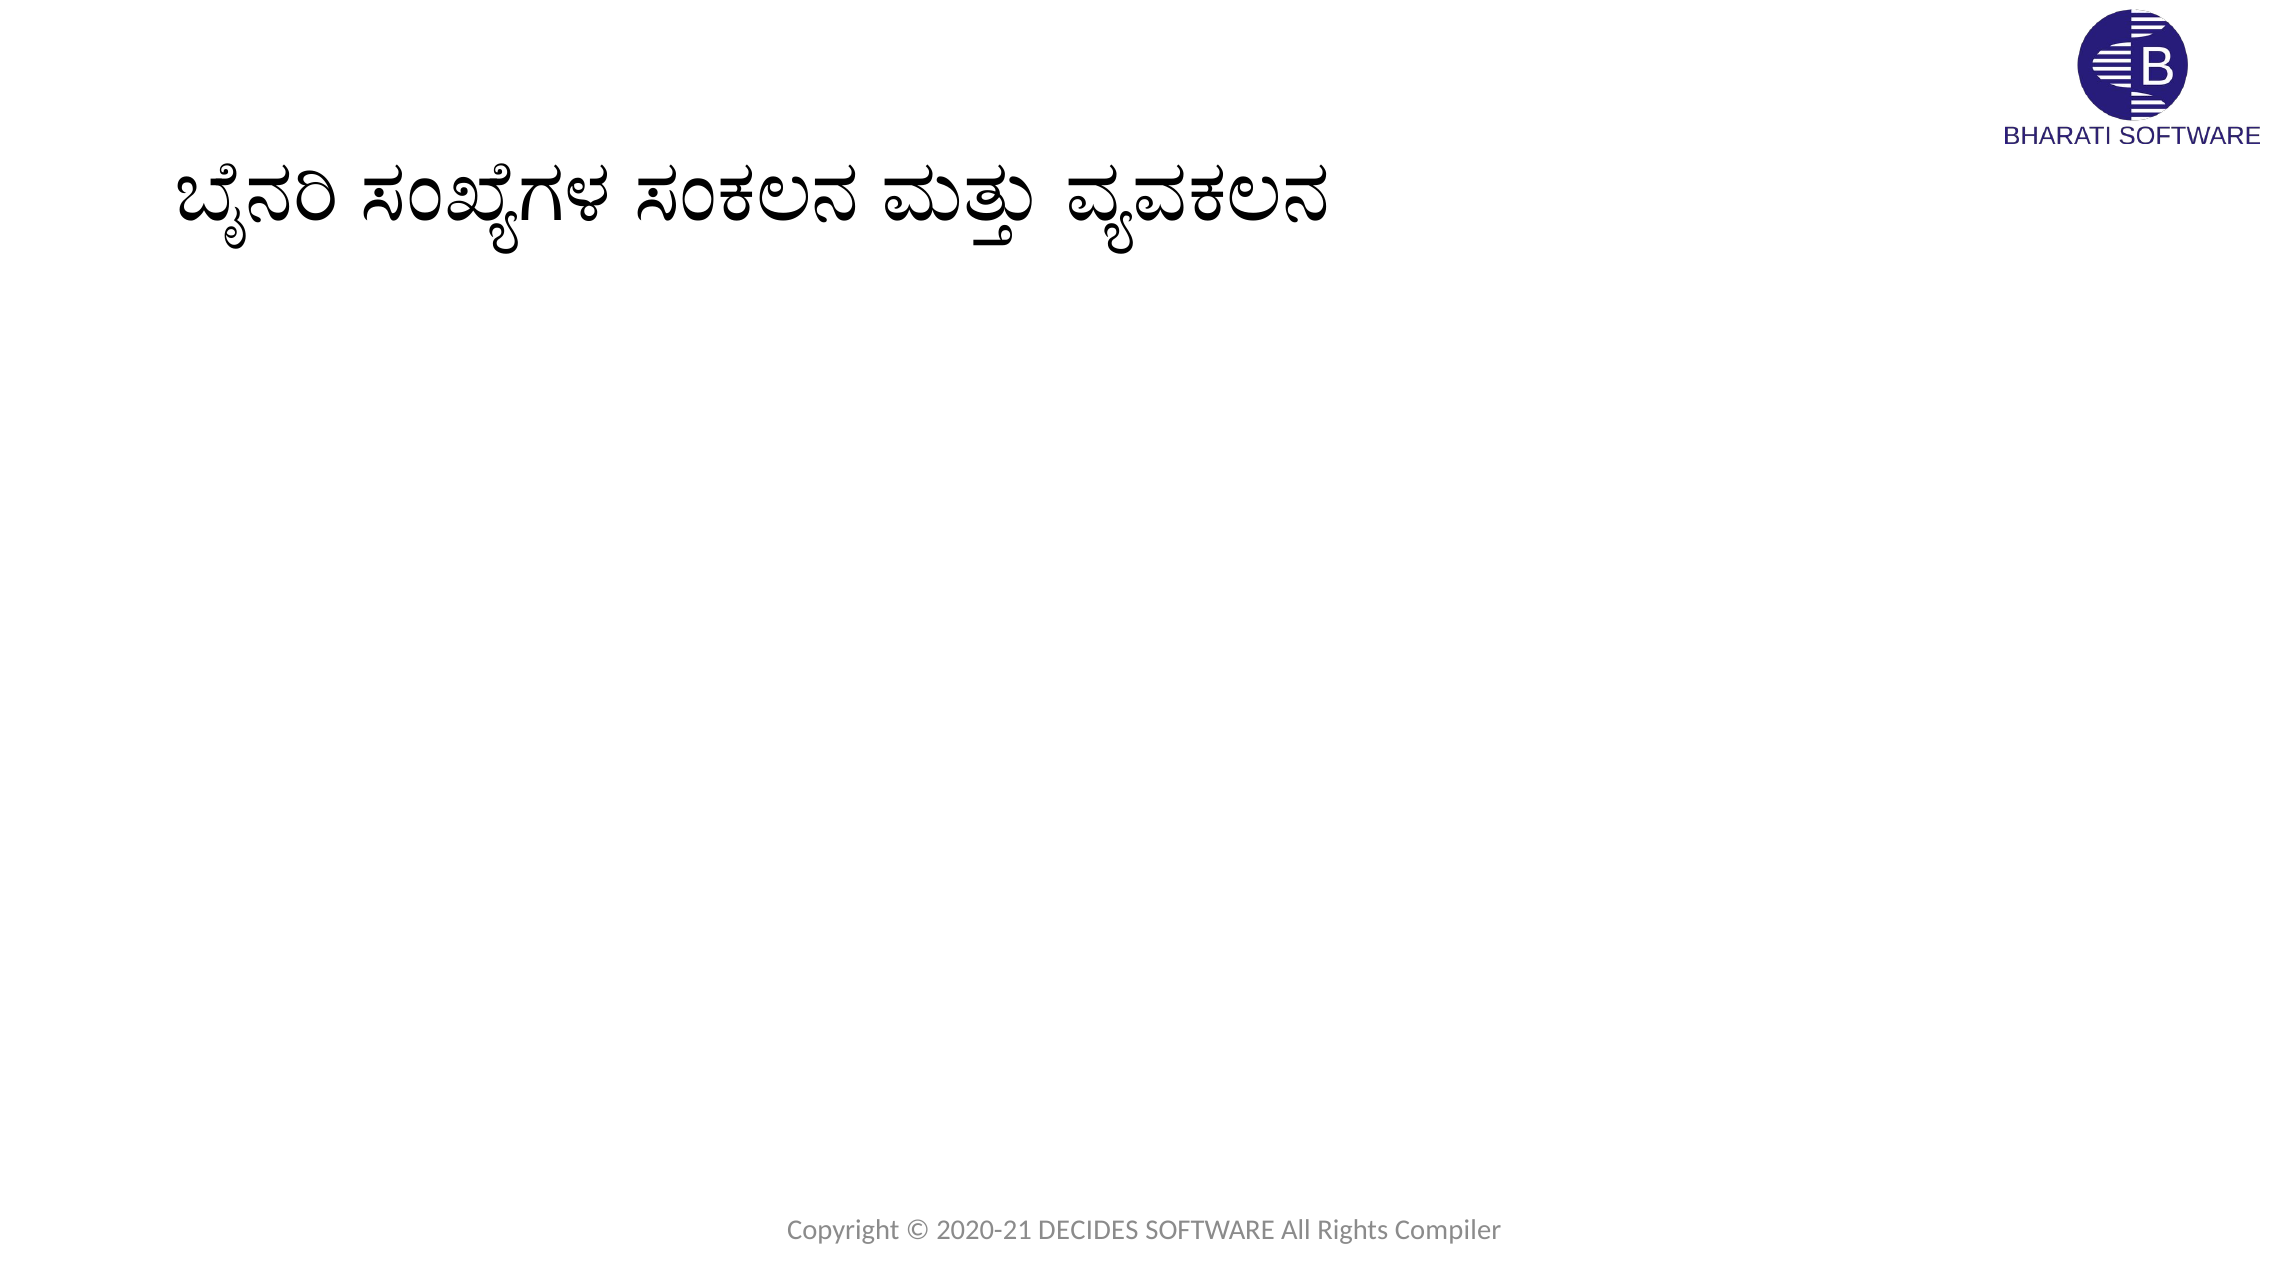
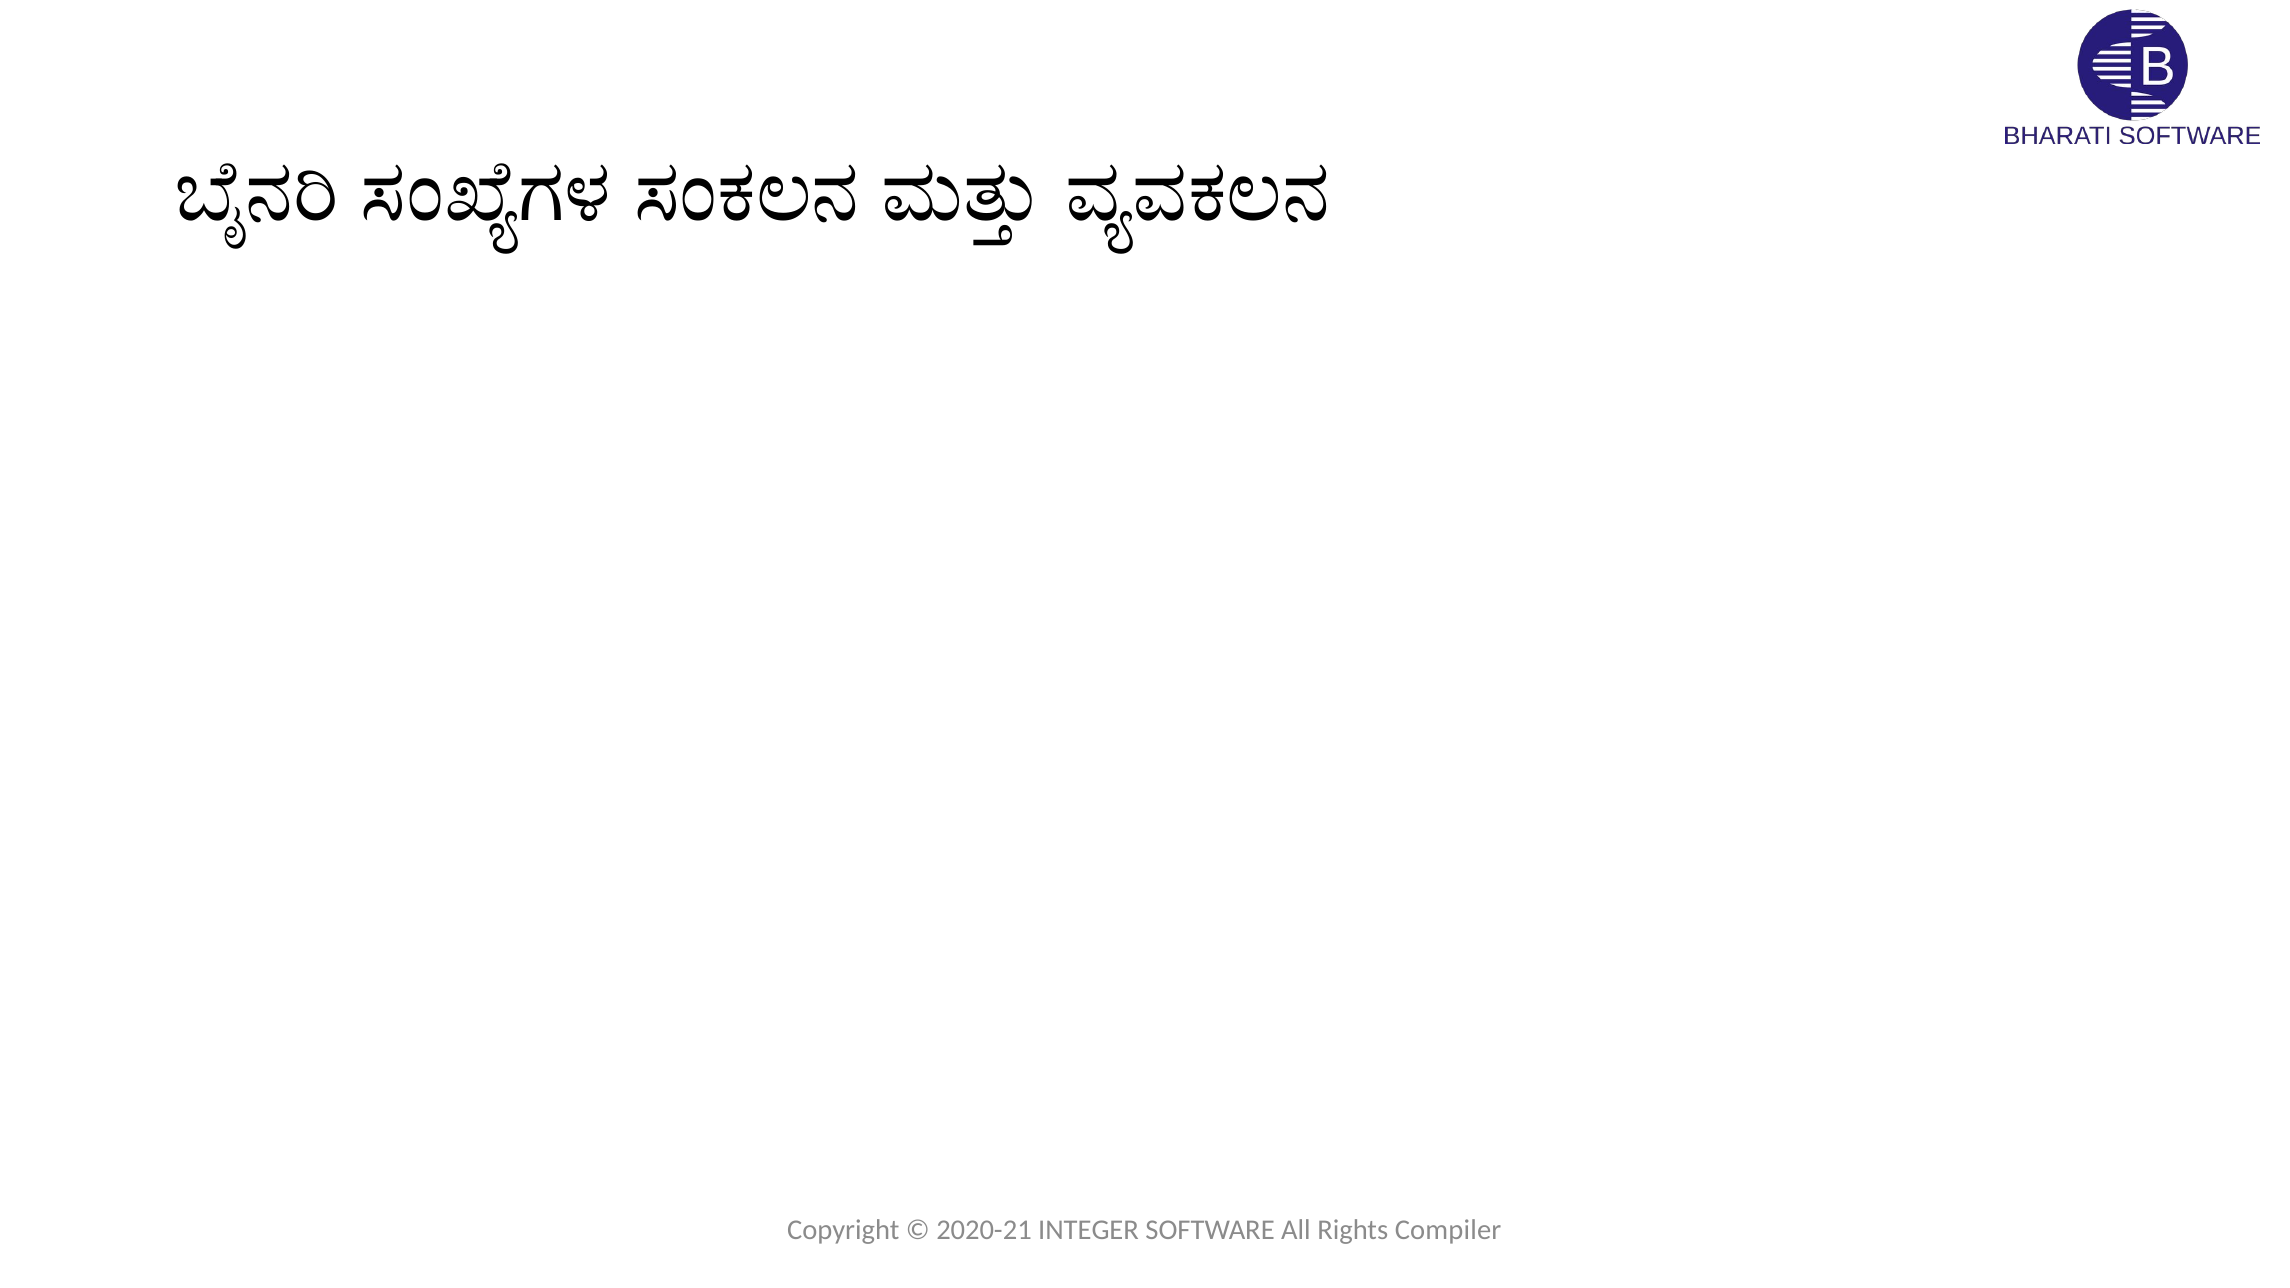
DECIDES: DECIDES -> INTEGER (1089, 1230)
